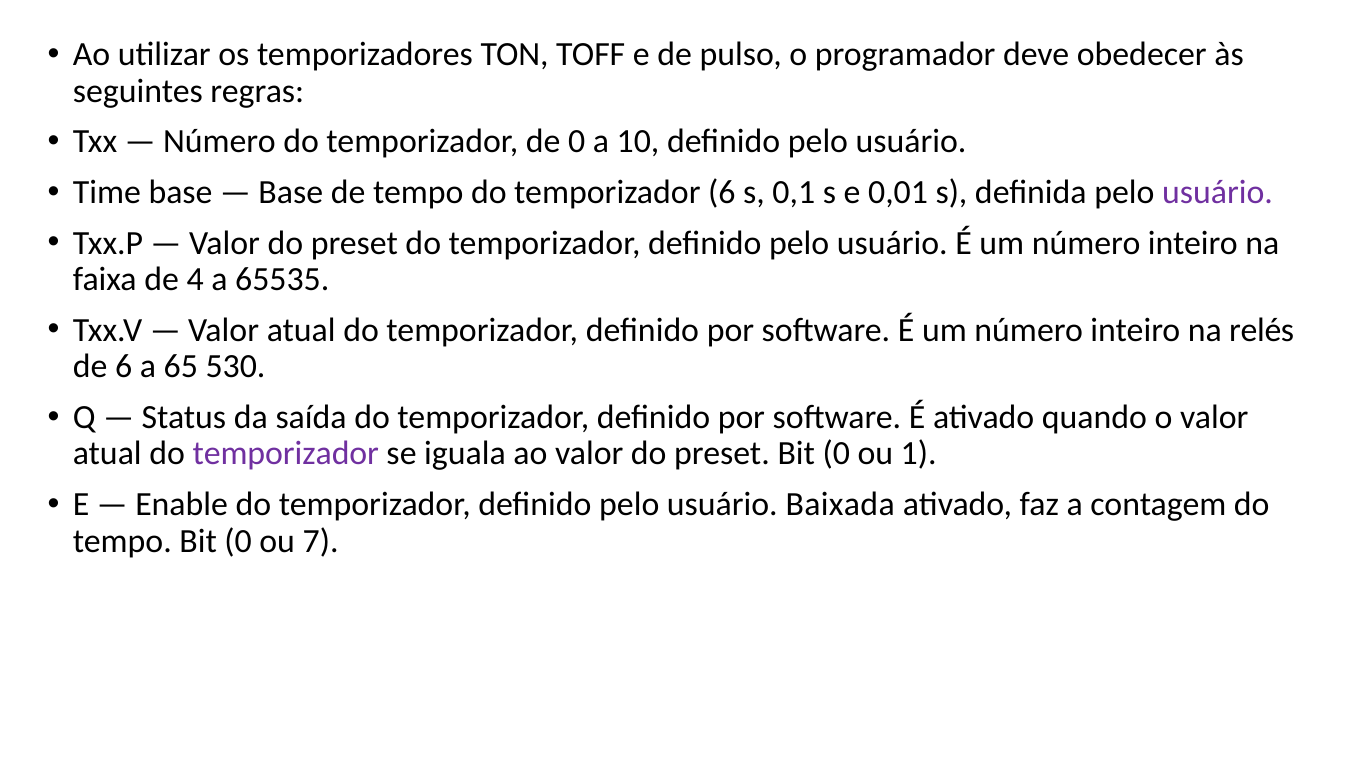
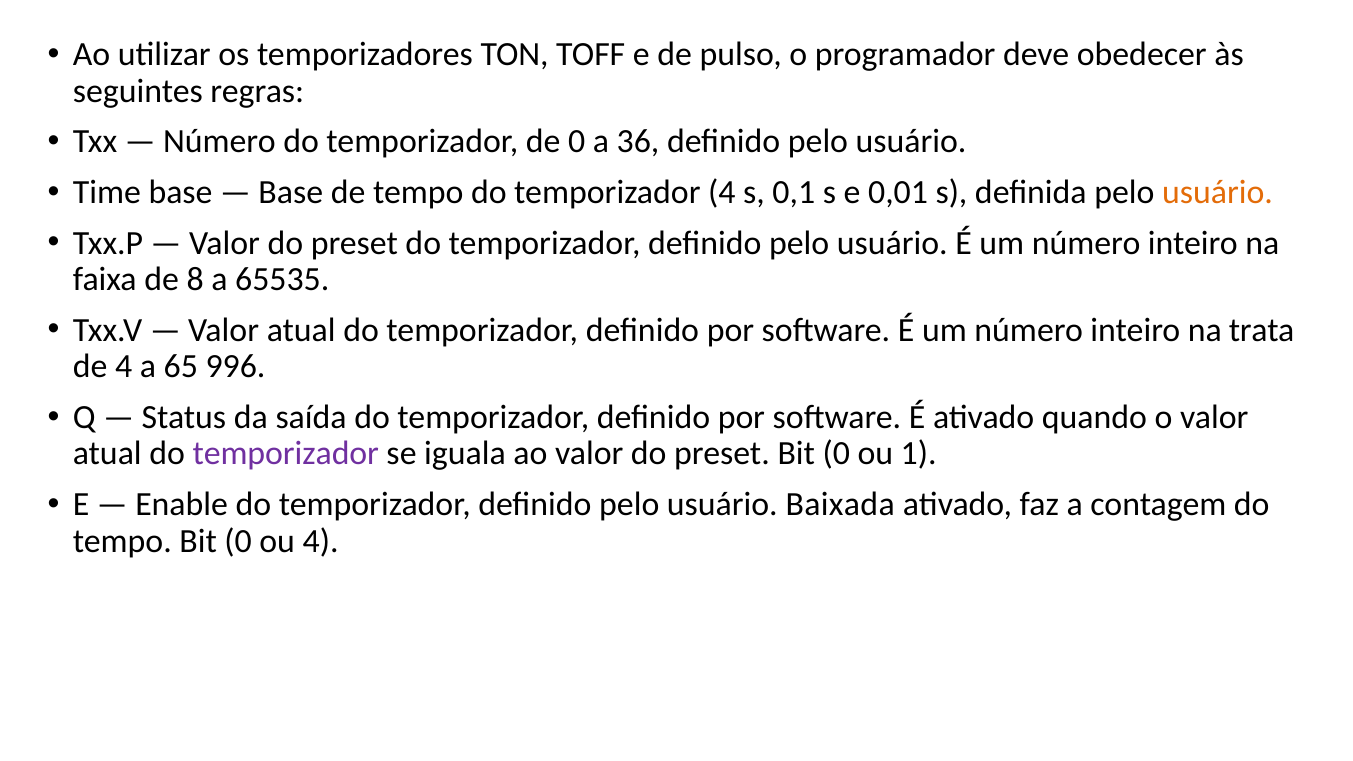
10: 10 -> 36 (638, 142)
temporizador 6: 6 -> 4 (722, 192)
usuário colour: purple -> orange (1217, 192)
4: 4 -> 8 (195, 280)
relés: relés -> trata (1262, 330)
de 6: 6 -> 4 (124, 367)
530: 530 -> 996 (236, 367)
ou 7: 7 -> 4 (321, 541)
